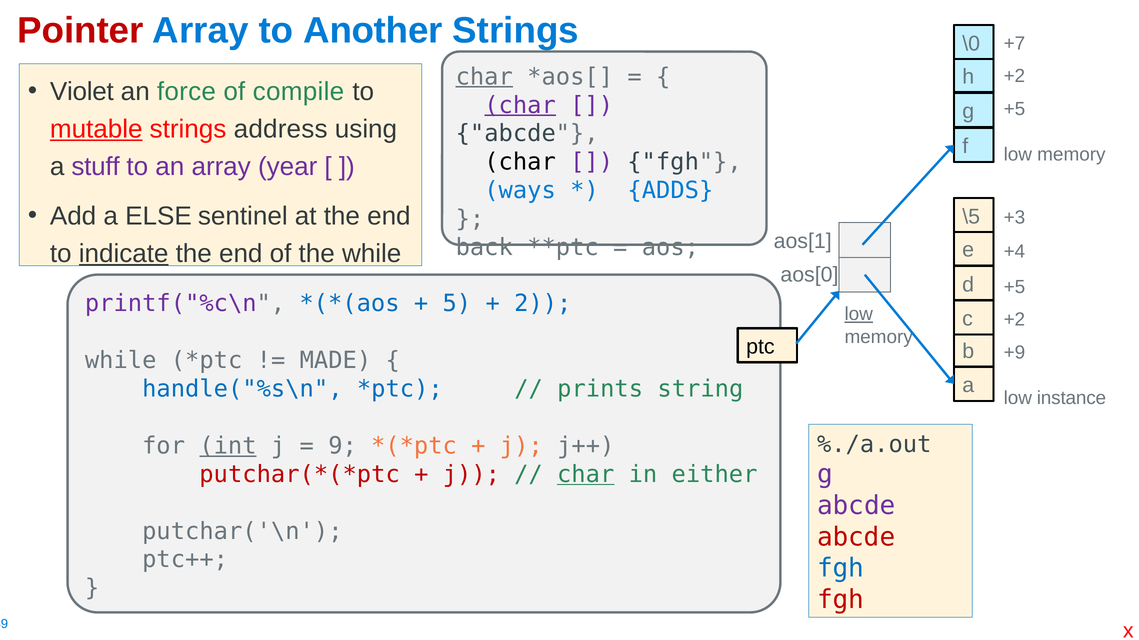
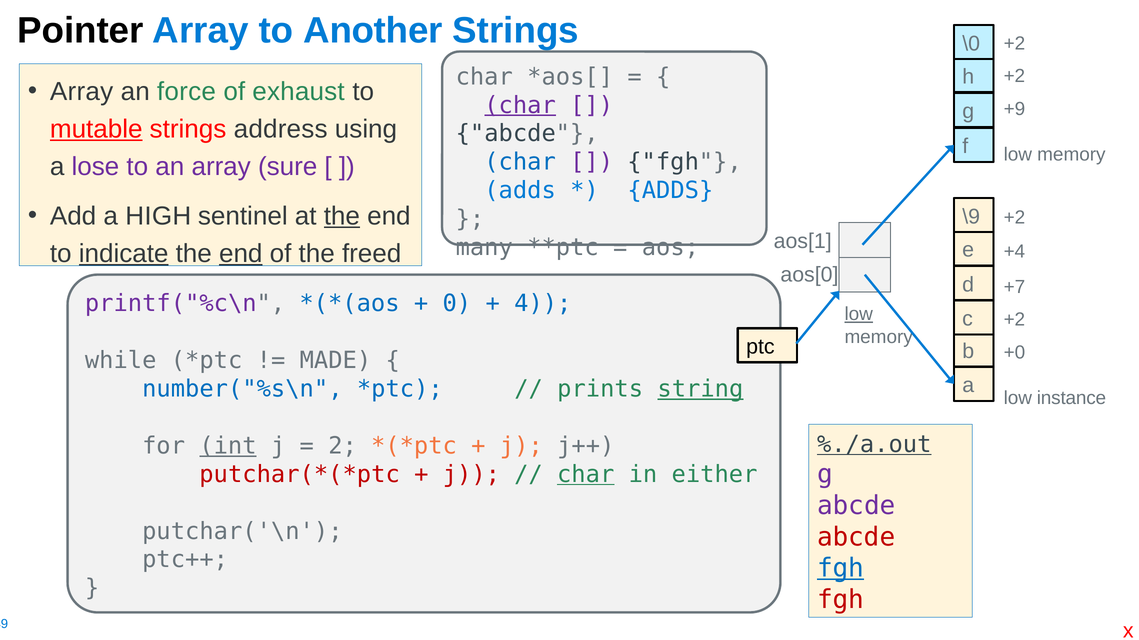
Pointer colour: red -> black (80, 31)
\0 +7: +7 -> +2 (1014, 43)
char underline: present -> none (484, 77)
Violet: Violet -> Array (82, 92)
compile: compile -> exhaust (299, 92)
+5: +5 -> +9 (1014, 109)
char colour: black -> blue (520, 162)
stuff: stuff -> lose (95, 167)
year: year -> sure (288, 167)
ways: ways -> adds (520, 191)
ELSE: ELSE -> HIGH (158, 216)
the underline: none -> present (342, 216)
\5: \5 -> \9 (971, 217)
+3: +3 -> +2 (1014, 218)
back: back -> many (484, 248)
end underline: none -> present (241, 254)
the while: while -> freed (372, 254)
+5: +5 -> +7 (1014, 287)
5: 5 -> 0 (457, 304)
2: 2 -> 4 (543, 304)
+9: +9 -> +0 (1014, 353)
handle("%s\n: handle("%s\n -> number("%s\n (242, 389)
string underline: none -> present (700, 389)
%./a.out underline: none -> present (874, 445)
9: 9 -> 2 (343, 446)
fgh underline: none -> present (841, 569)
